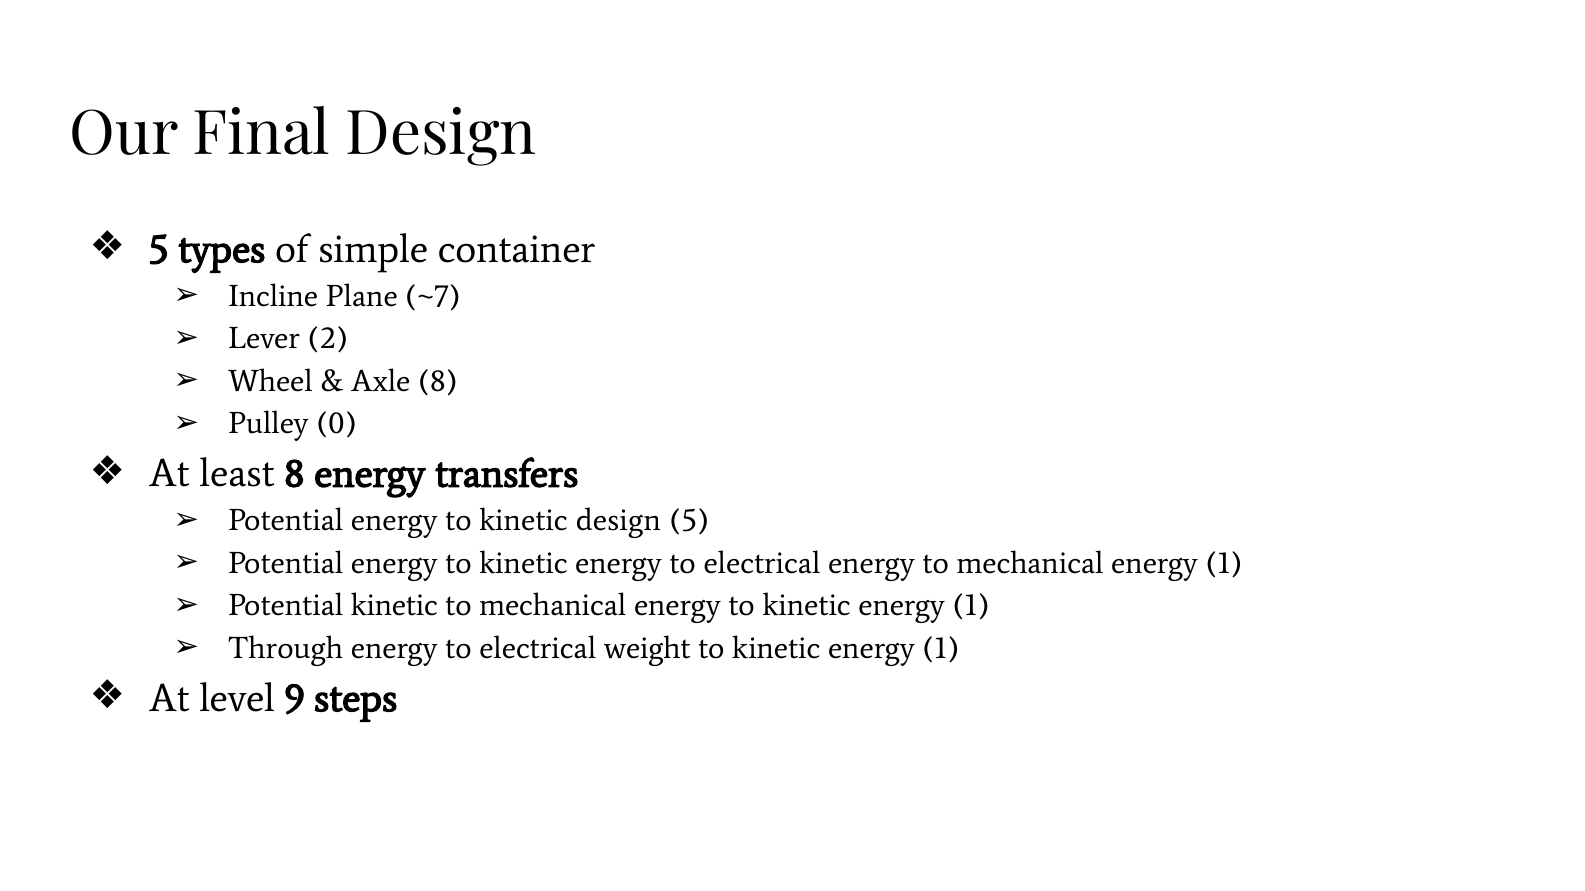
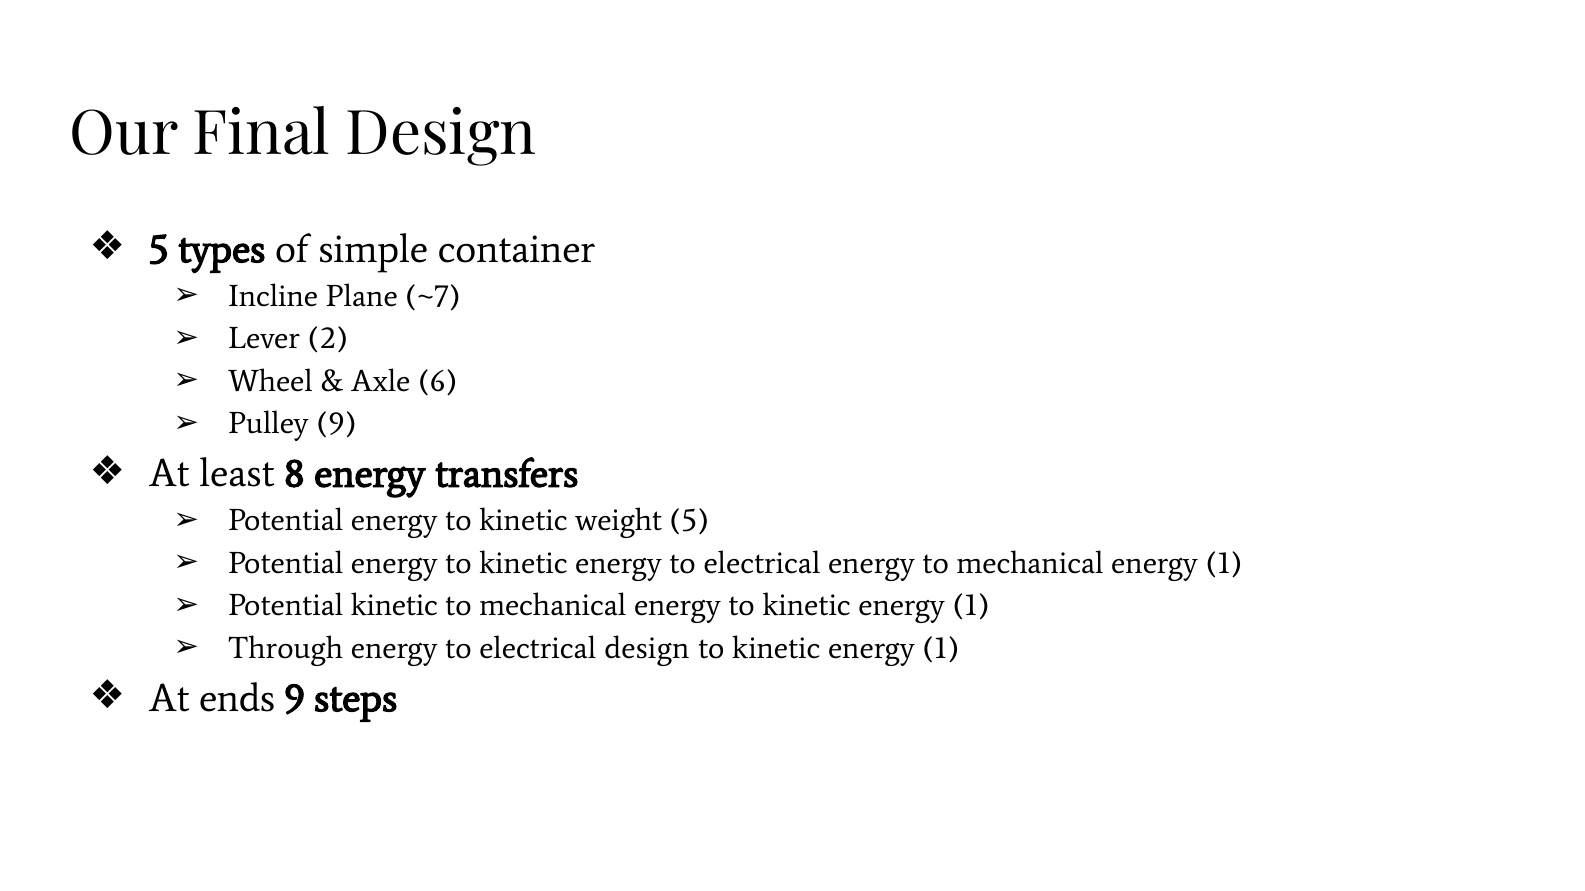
Axle 8: 8 -> 6 (438, 381)
Pulley 0: 0 -> 9 (336, 424)
kinetic design: design -> weight (619, 521)
electrical weight: weight -> design (647, 649)
level: level -> ends (237, 699)
